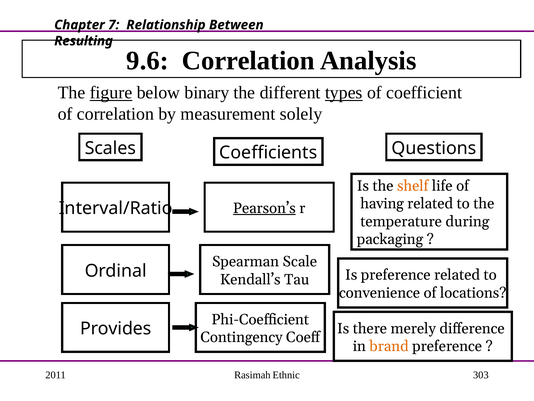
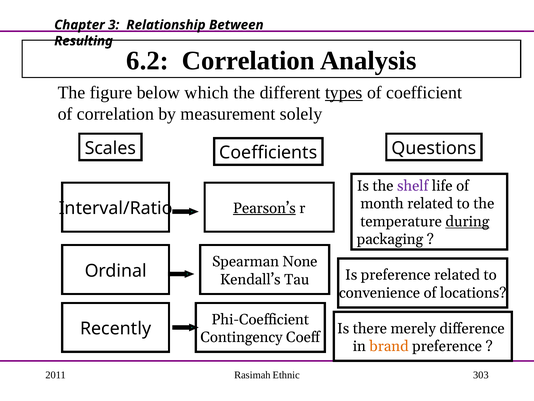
7: 7 -> 3 (114, 25)
9.6: 9.6 -> 6.2 (147, 61)
figure underline: present -> none (111, 93)
binary: binary -> which (207, 93)
shelf colour: orange -> purple (413, 186)
having: having -> month (382, 203)
during underline: none -> present (467, 221)
Scale: Scale -> None (300, 261)
Provides: Provides -> Recently (116, 328)
